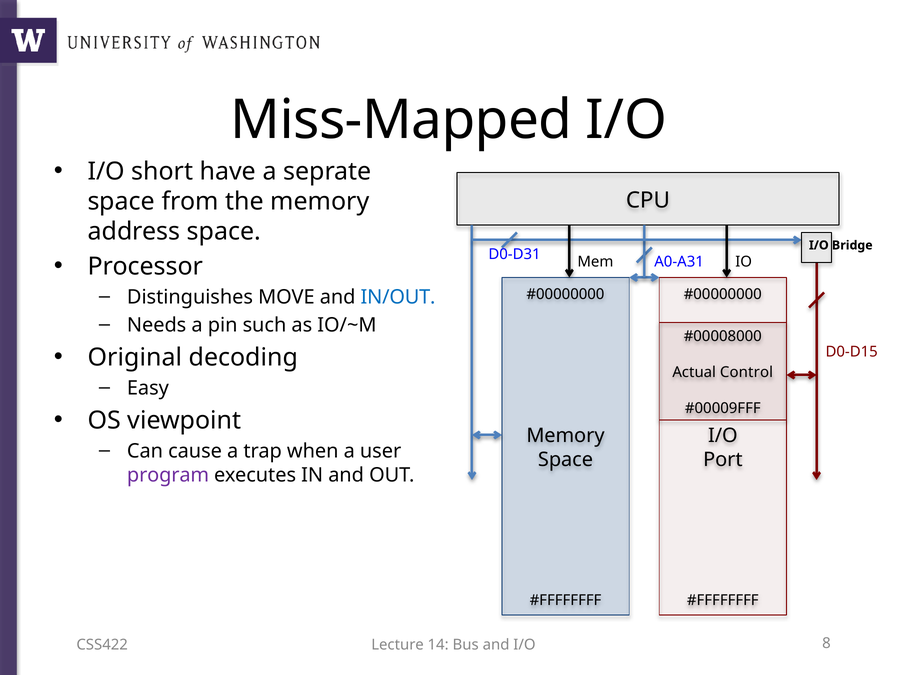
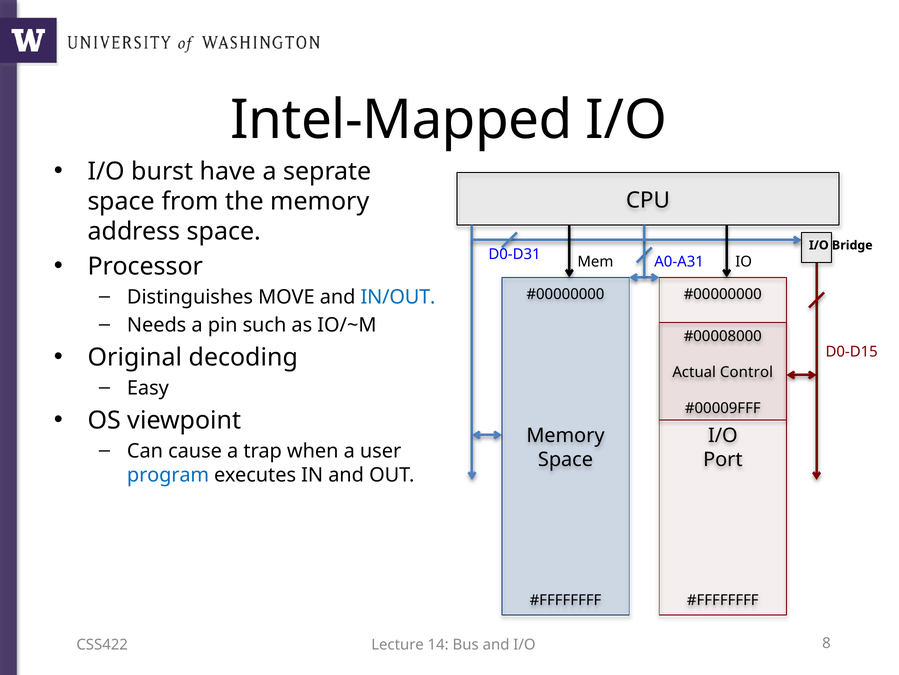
Miss-Mapped: Miss-Mapped -> Intel-Mapped (401, 120)
short: short -> burst (162, 171)
program colour: purple -> blue (168, 474)
